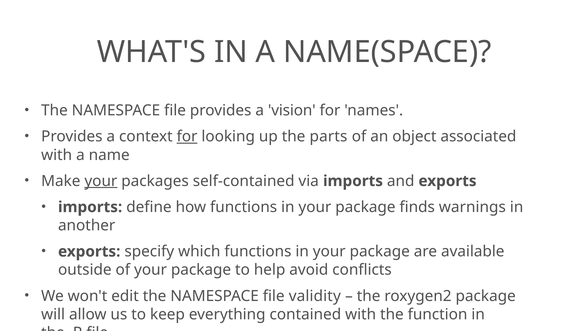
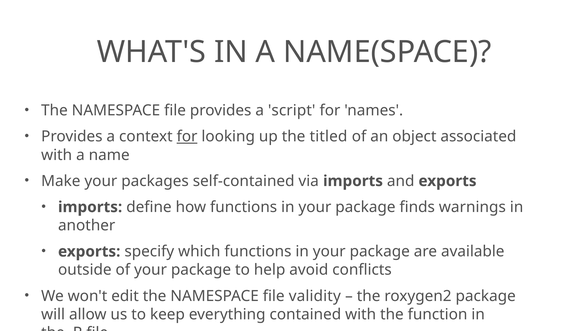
vision: vision -> script (292, 110)
parts: parts -> titled (328, 136)
your underline: present -> none (101, 181)
